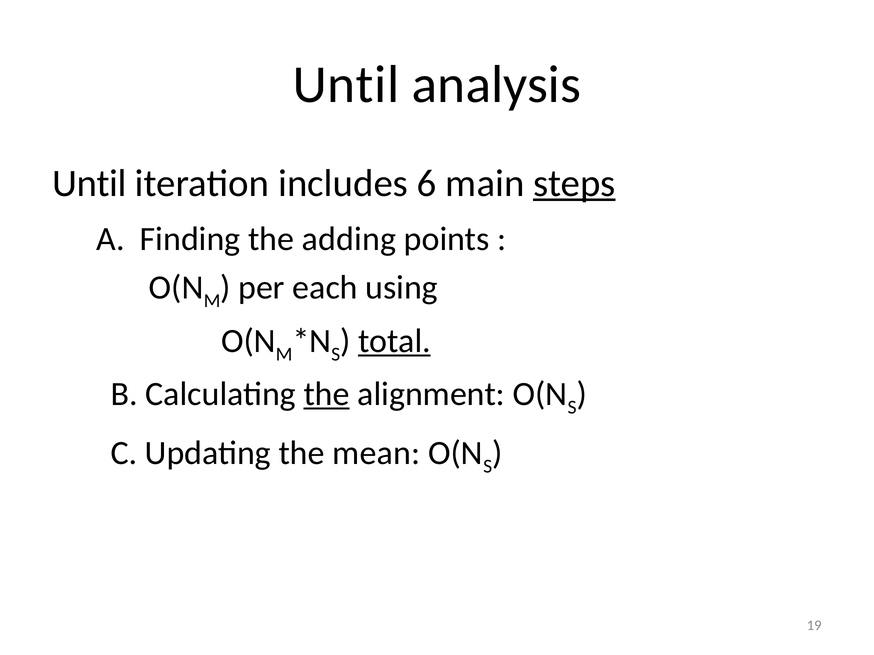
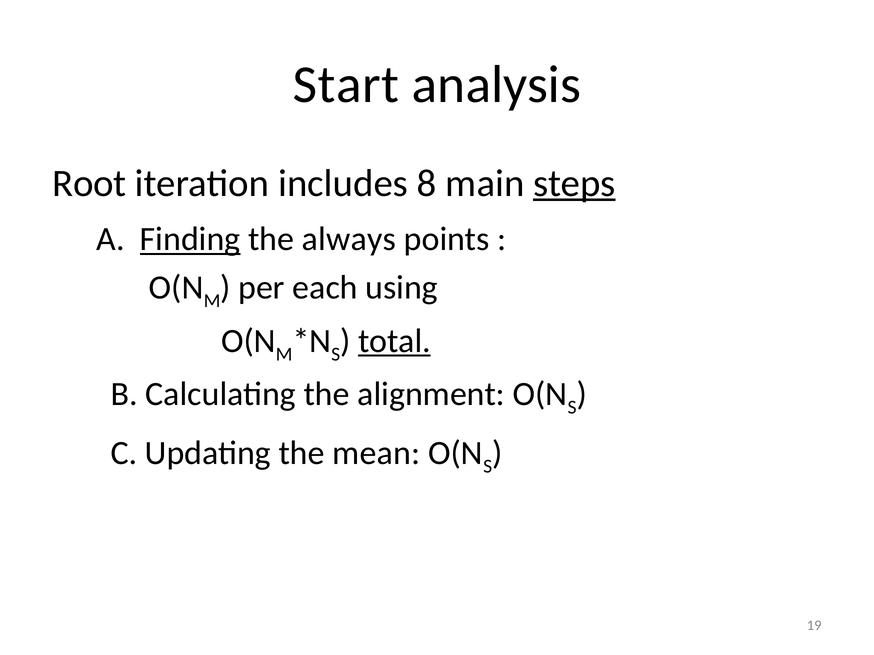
Until: Until -> Start (346, 85)
Until: Until -> Root (89, 183)
6: 6 -> 8 (427, 183)
Finding underline: none -> present (190, 239)
adding: adding -> always (349, 239)
the underline: present -> none (327, 394)
